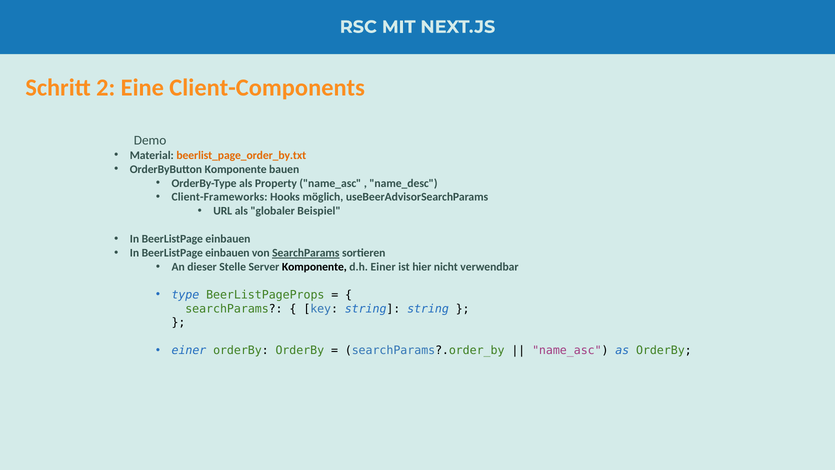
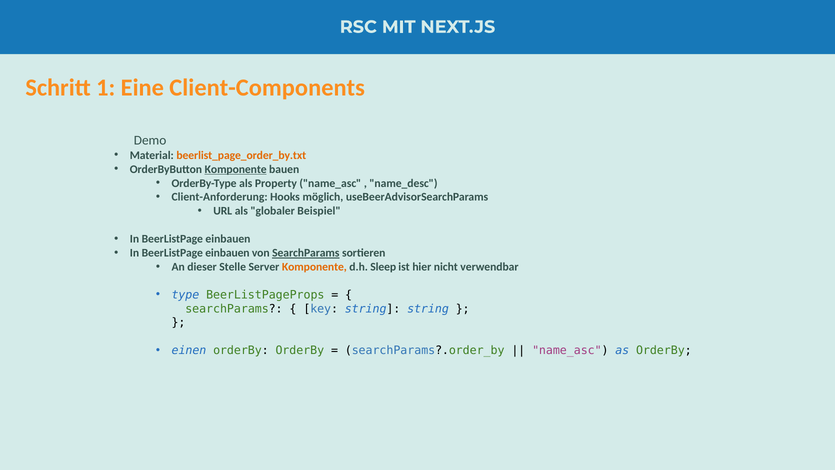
2: 2 -> 1 (106, 87)
Komponente underline: none -> present (236, 169)
Client-Frameworks: Client-Frameworks -> Client-Anforderung (220, 197)
Komponente colour: black -> orange (314, 267)
d.h Einer: Einer -> Sleep (383, 267)
einer: einer -> einen (189, 350)
